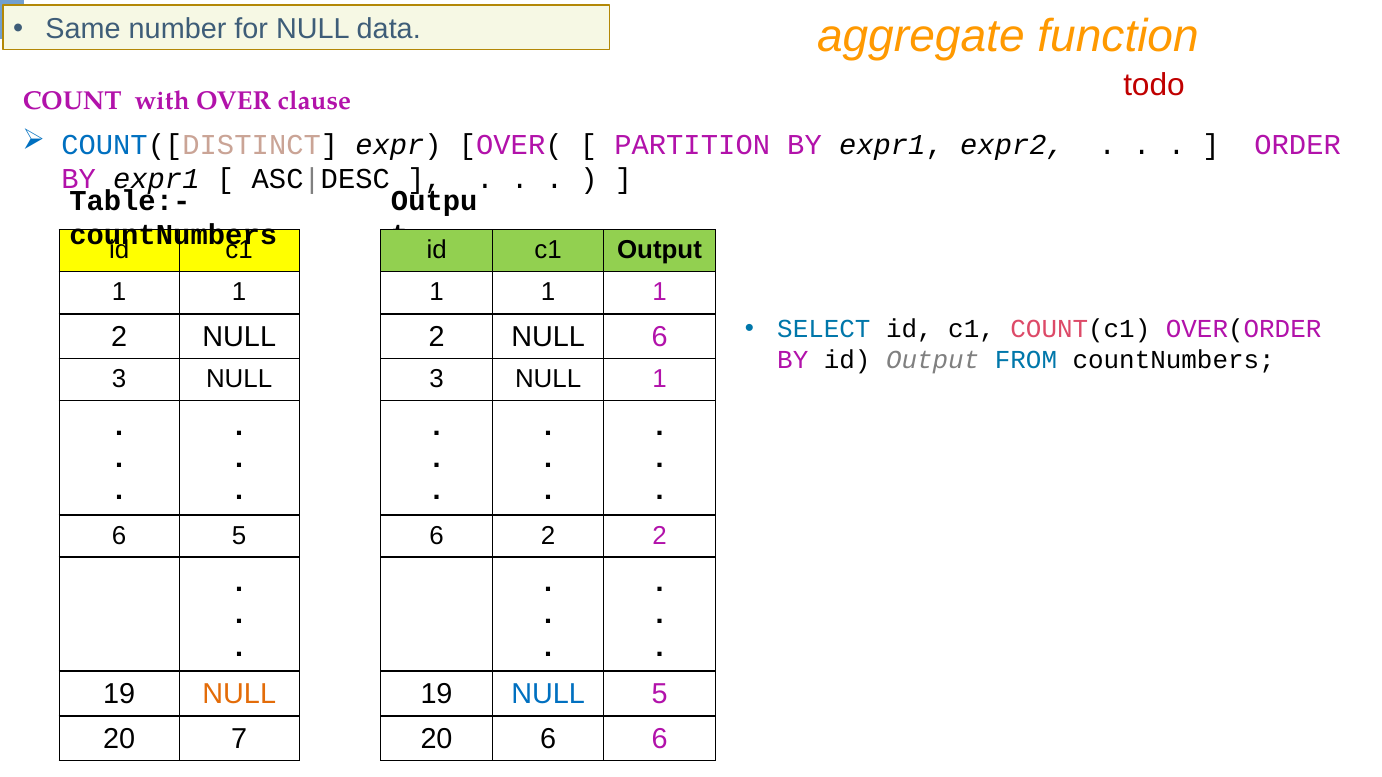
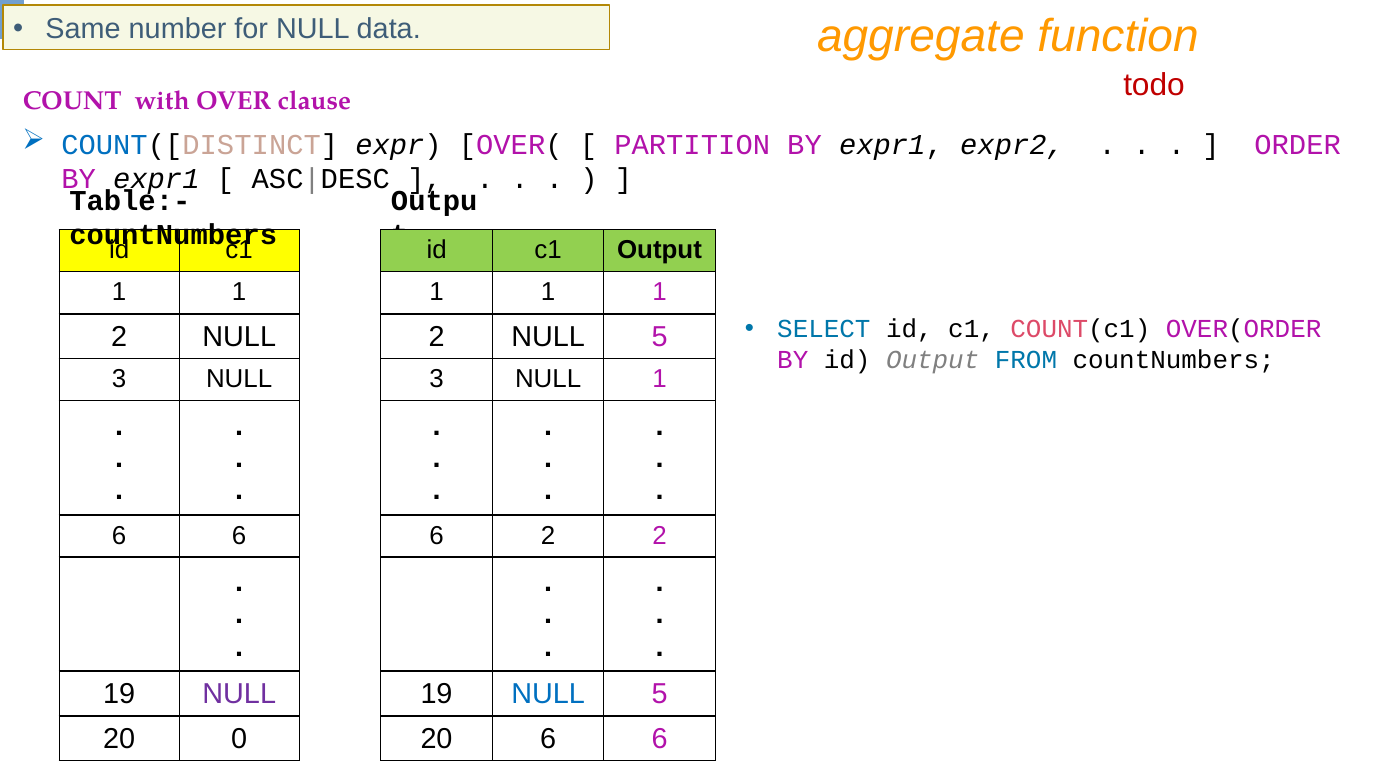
2 NULL 6: 6 -> 5 (660, 337)
5: 5 -> 6 (239, 537)
NULL colour: orange -> purple (239, 694)
7: 7 -> 0 (239, 739)
